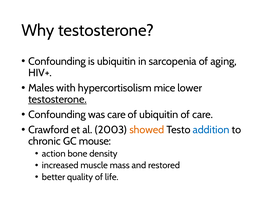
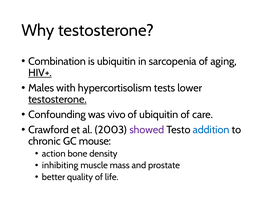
Confounding: Confounding -> Combination (57, 61)
HIV+ underline: none -> present (40, 73)
mice: mice -> tests (165, 88)
was care: care -> vivo (117, 115)
showed colour: orange -> purple (147, 130)
increased: increased -> inhibiting (60, 165)
restored: restored -> prostate (164, 165)
